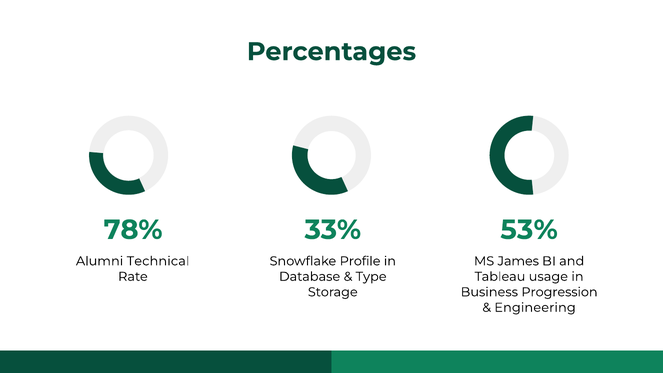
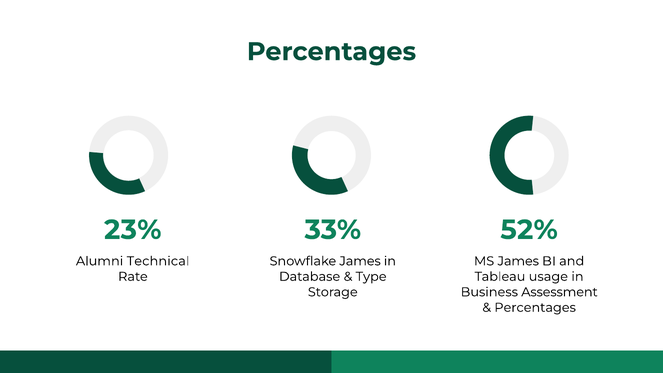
78%: 78% -> 23% (133, 230)
53%: 53% -> 52% (529, 230)
Snowflake Profile: Profile -> James (360, 261)
Progression: Progression -> Assessment (559, 292)
Engineering: Engineering -> Percentages (535, 308)
